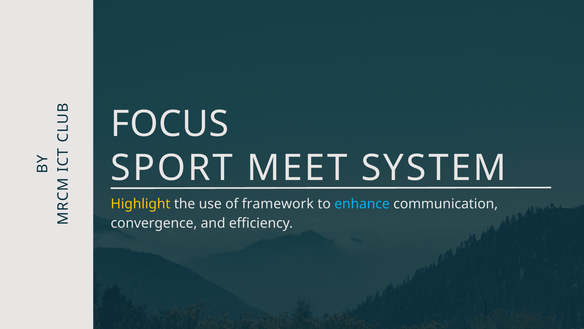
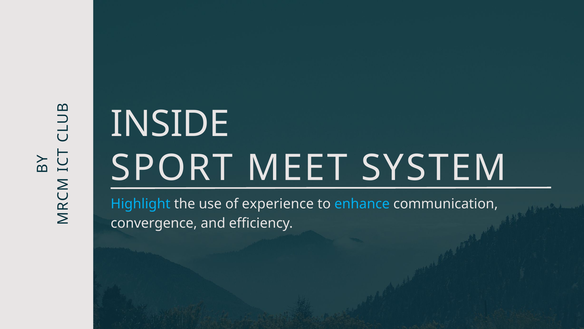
FOCUS: FOCUS -> INSIDE (170, 124)
Highlight colour: yellow -> light blue (141, 204)
framework: framework -> experience (278, 204)
